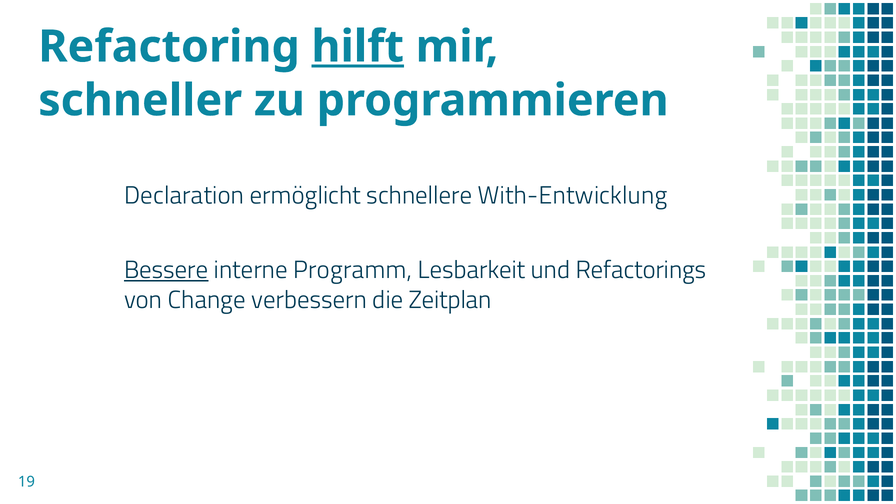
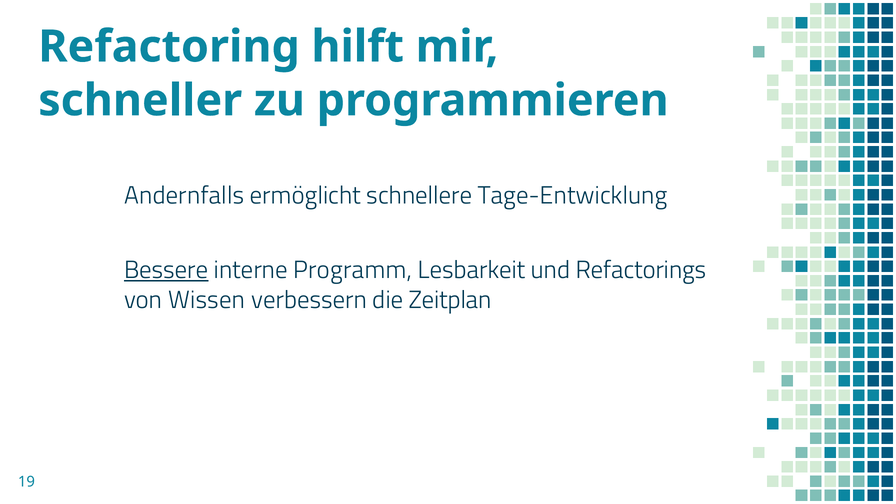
hilft underline: present -> none (358, 47)
Declaration: Declaration -> Andernfalls (184, 195)
With-Entwicklung: With-Entwicklung -> Tage-Entwicklung (573, 195)
Change: Change -> Wissen (207, 300)
